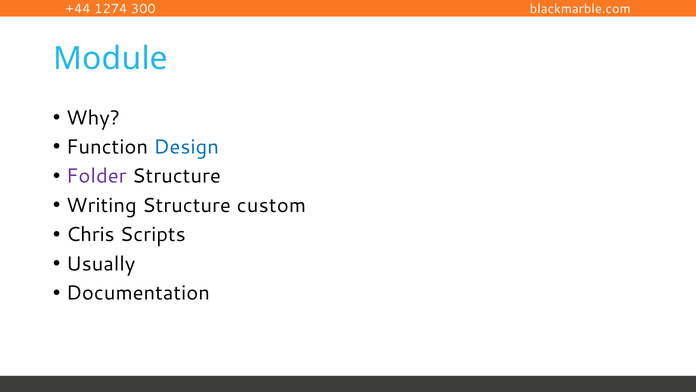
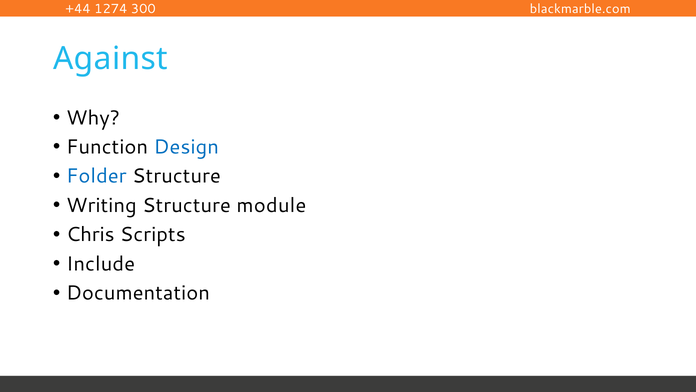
Module: Module -> Against (110, 58)
Folder colour: purple -> blue (96, 176)
custom: custom -> module (271, 205)
Usually: Usually -> Include (101, 264)
